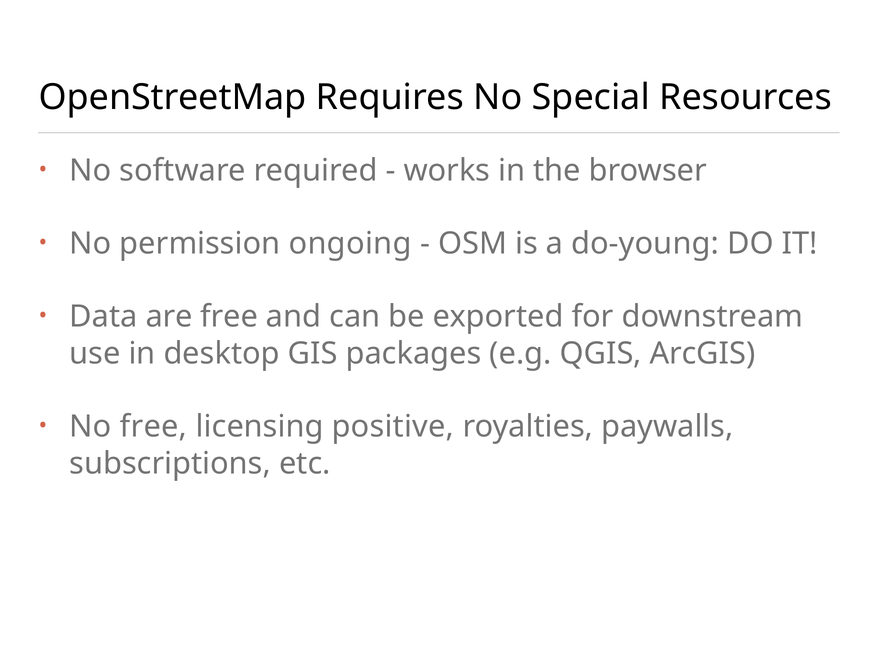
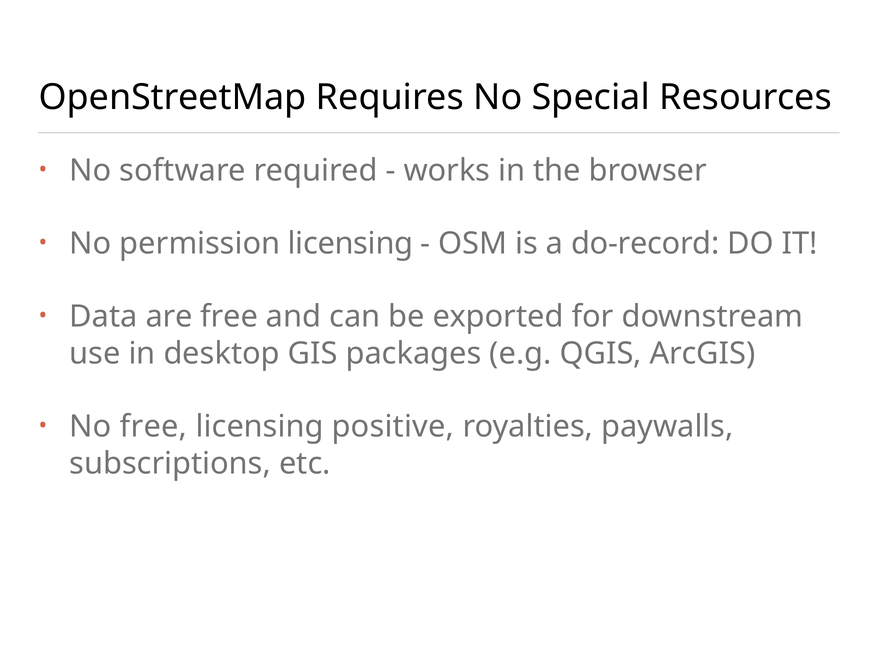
permission ongoing: ongoing -> licensing (350, 244)
do-young: do-young -> do-record (645, 244)
